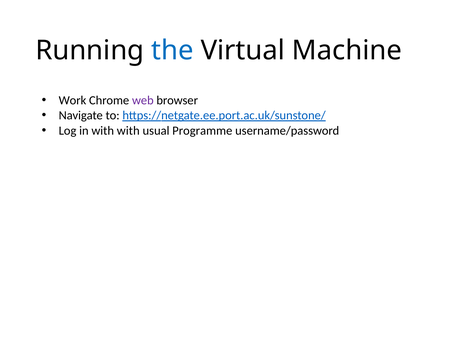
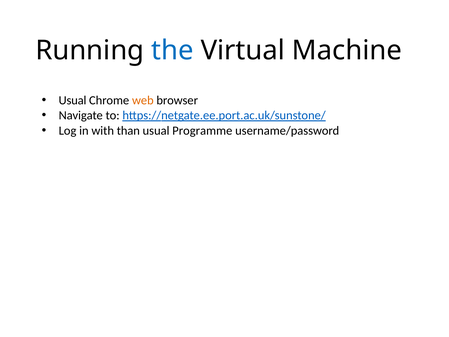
Work: Work -> Usual (73, 100)
web colour: purple -> orange (143, 100)
with with: with -> than (128, 131)
